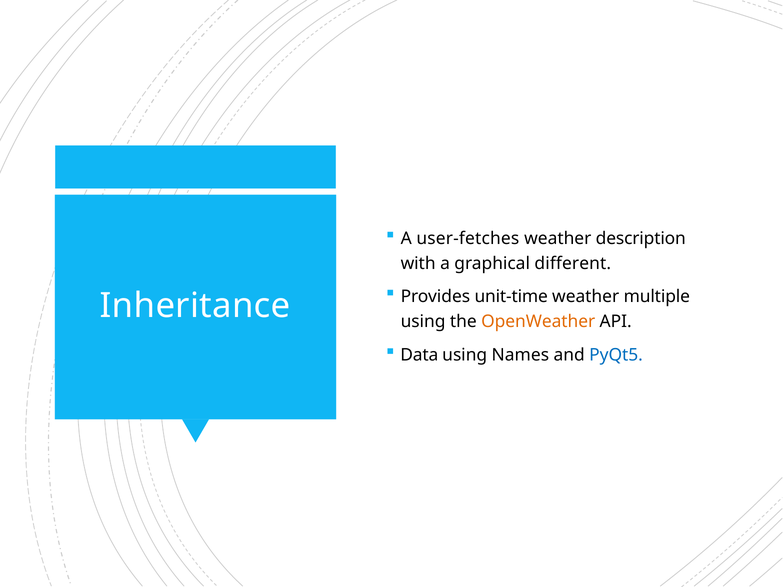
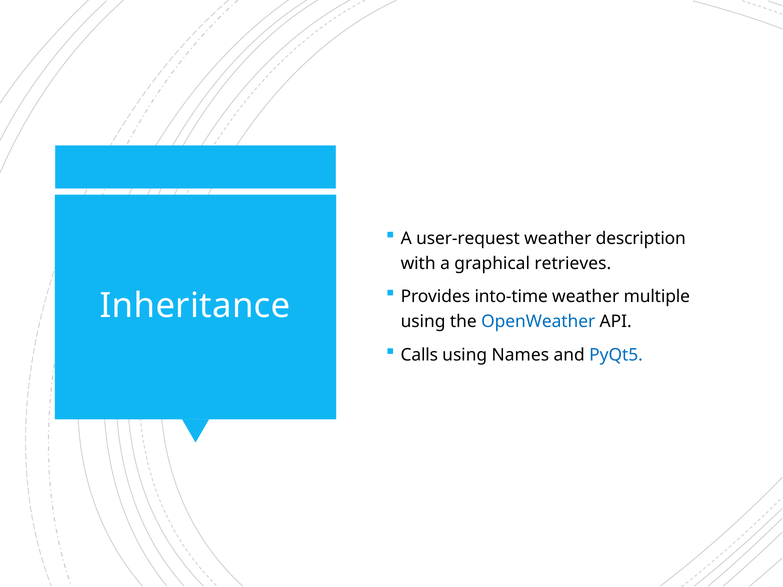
user-fetches: user-fetches -> user-request (468, 239)
different: different -> retrieves (573, 264)
unit-time: unit-time -> into-time (511, 297)
OpenWeather colour: orange -> blue (538, 322)
Data: Data -> Calls (419, 355)
